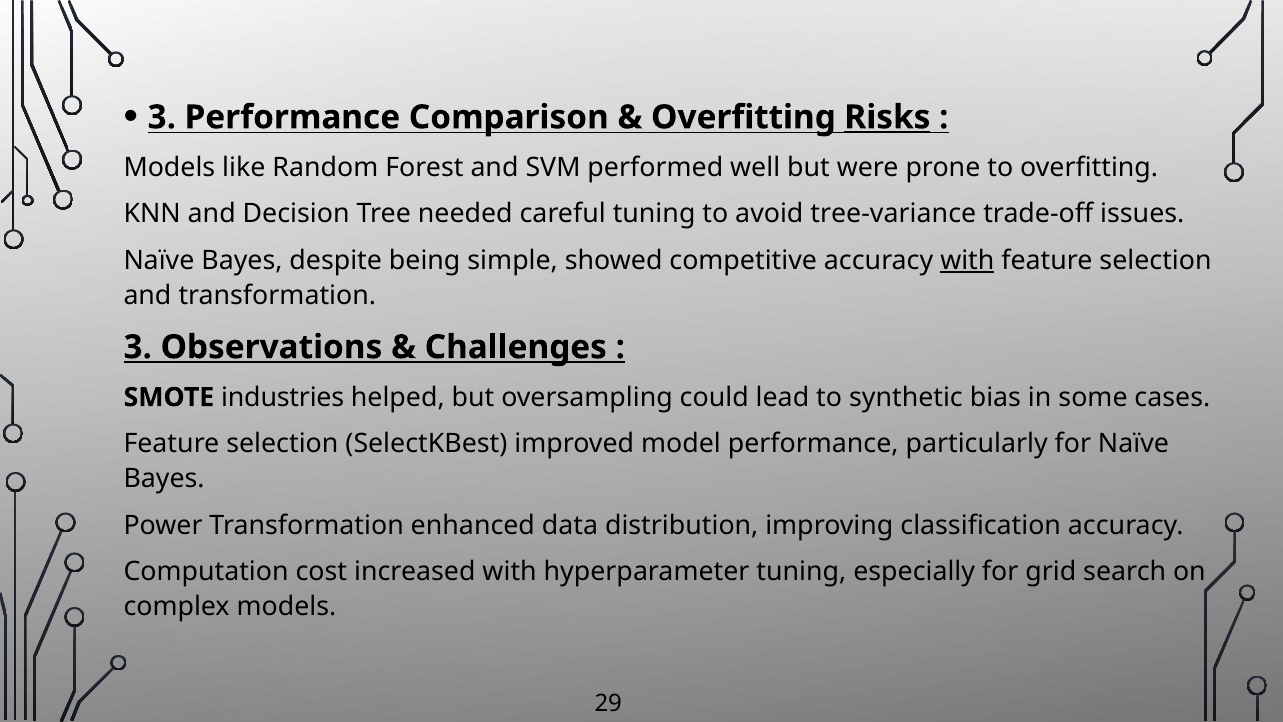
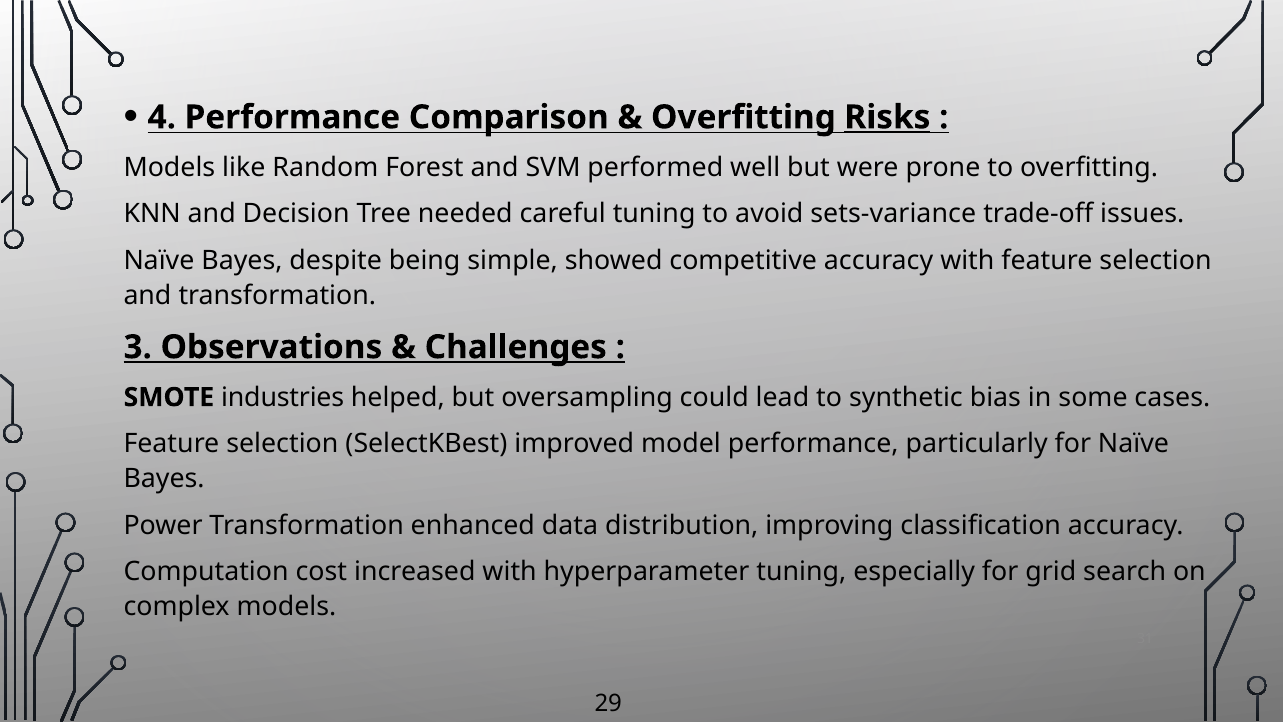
3: 3 -> 4 (162, 117)
tree-variance: tree-variance -> sets-variance (893, 214)
with underline: present -> none (967, 261)
